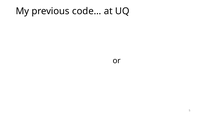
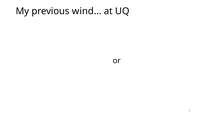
code…: code… -> wind… (87, 11)
